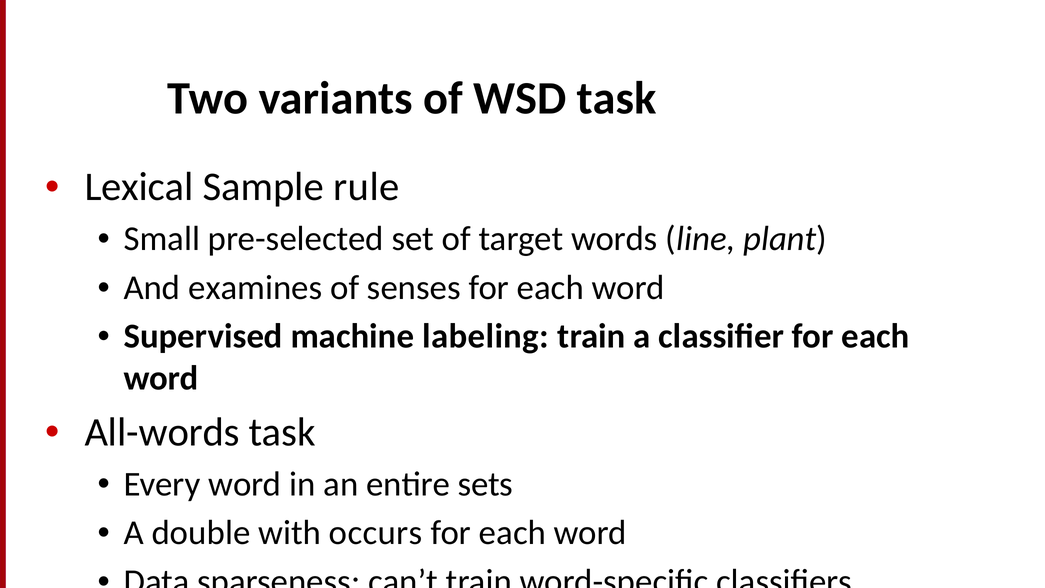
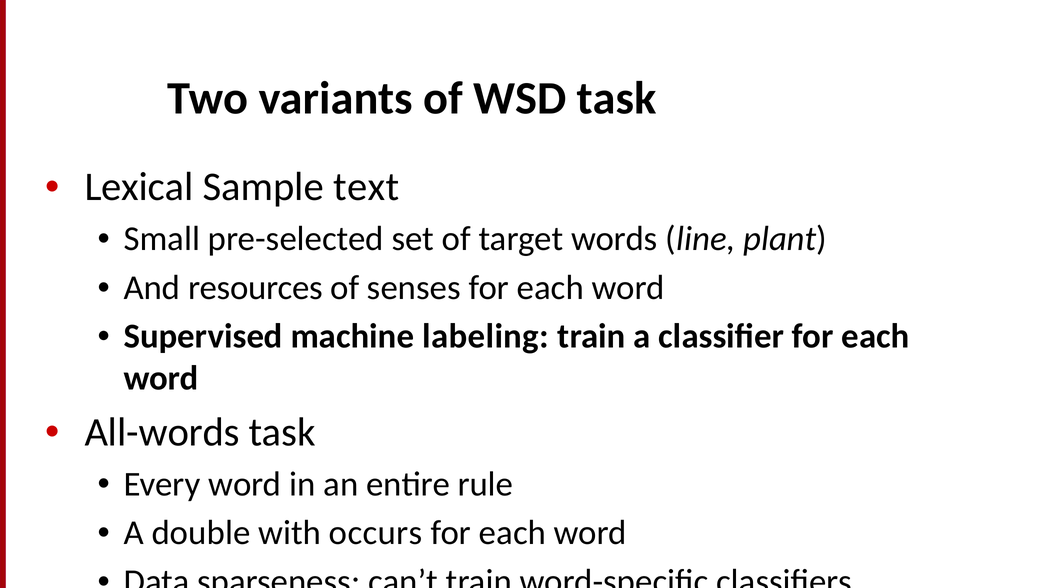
rule: rule -> text (366, 187)
examines: examines -> resources (255, 288)
sets: sets -> rule (485, 484)
